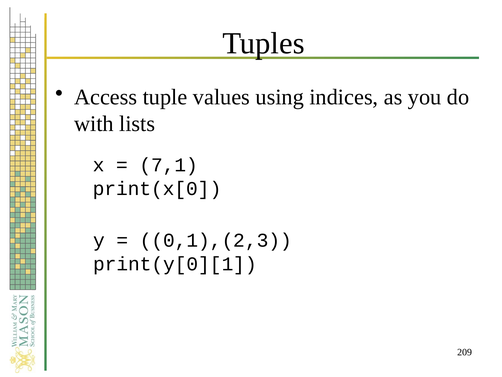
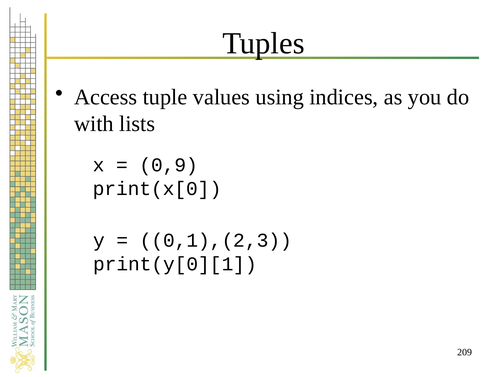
7,1: 7,1 -> 0,9 (169, 165)
